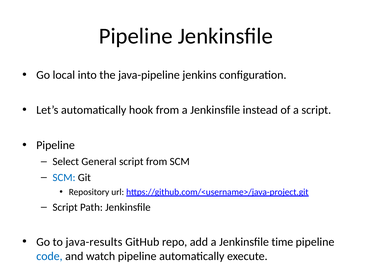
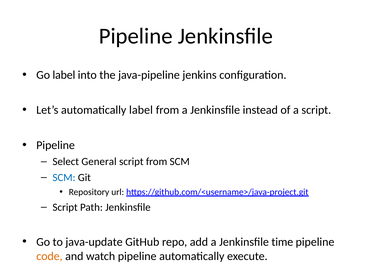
Go local: local -> label (64, 75)
automatically hook: hook -> label (141, 110)
java-results: java-results -> java-update (94, 242)
code colour: blue -> orange (49, 256)
